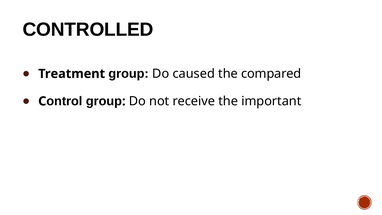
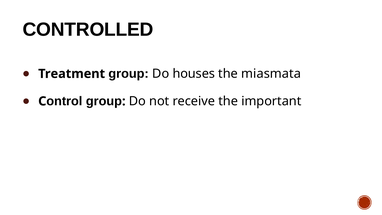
caused: caused -> houses (194, 74)
compared: compared -> miasmata (271, 74)
